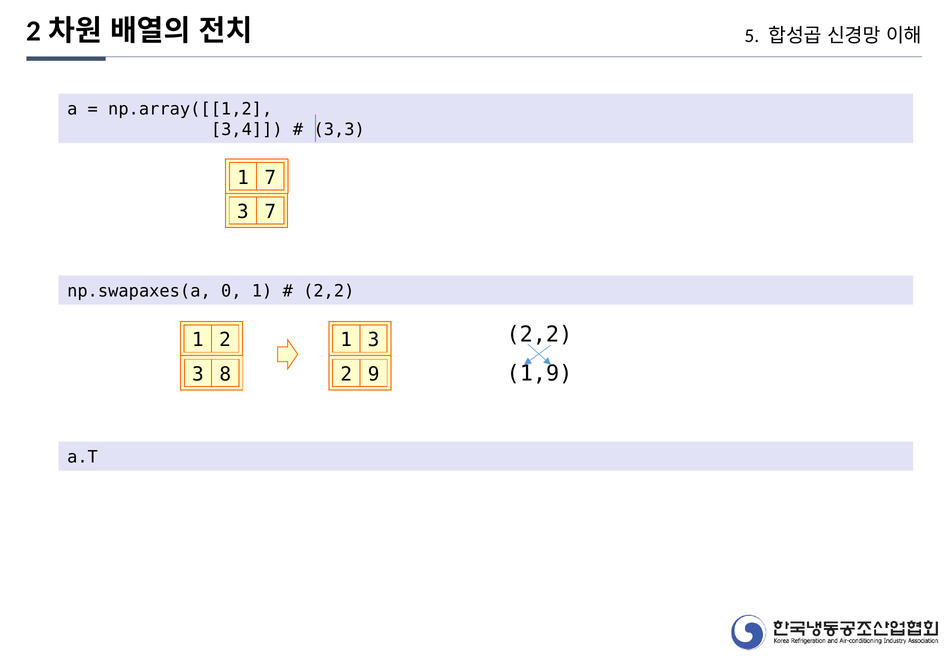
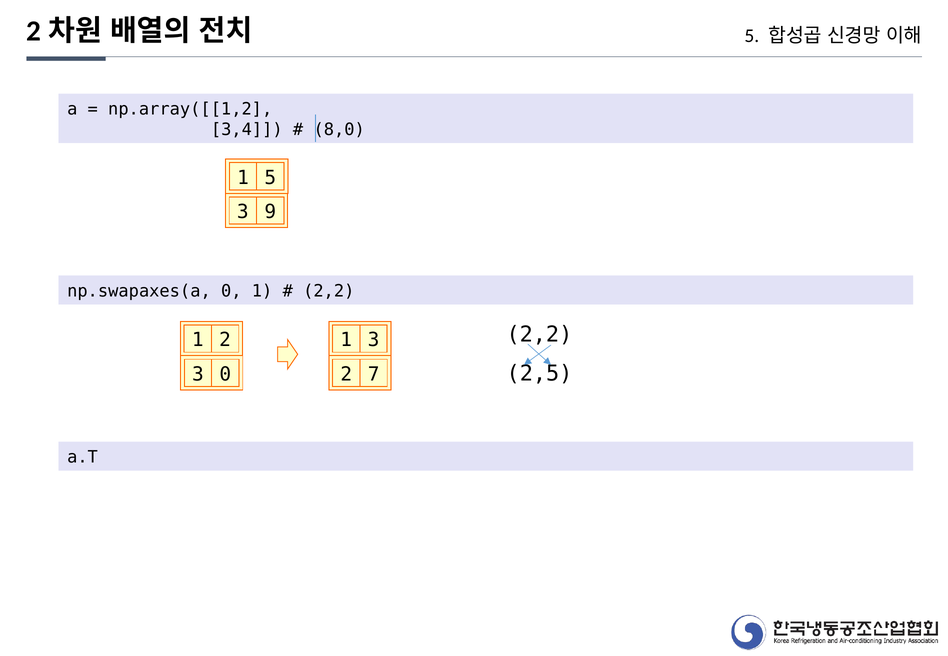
3,3: 3,3 -> 8,0 (339, 130)
1 7: 7 -> 5 (270, 178)
3 7: 7 -> 9 (270, 212)
1,9: 1,9 -> 2,5 (540, 374)
3 8: 8 -> 0 (225, 374)
9: 9 -> 7 (374, 374)
